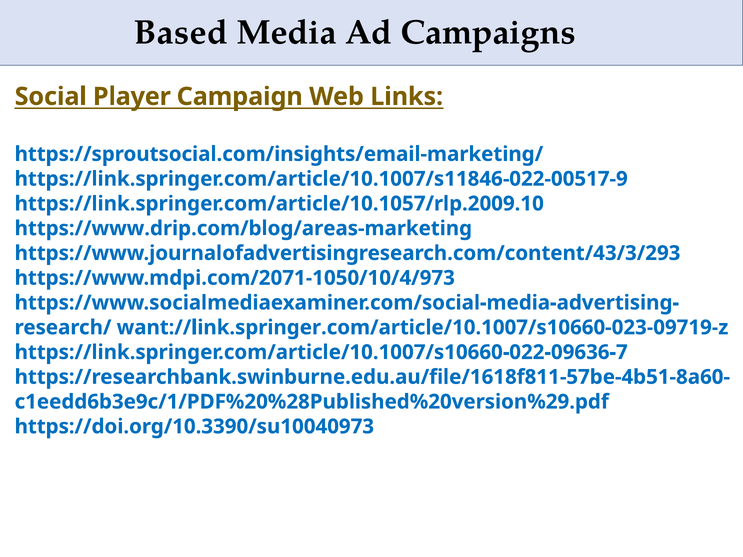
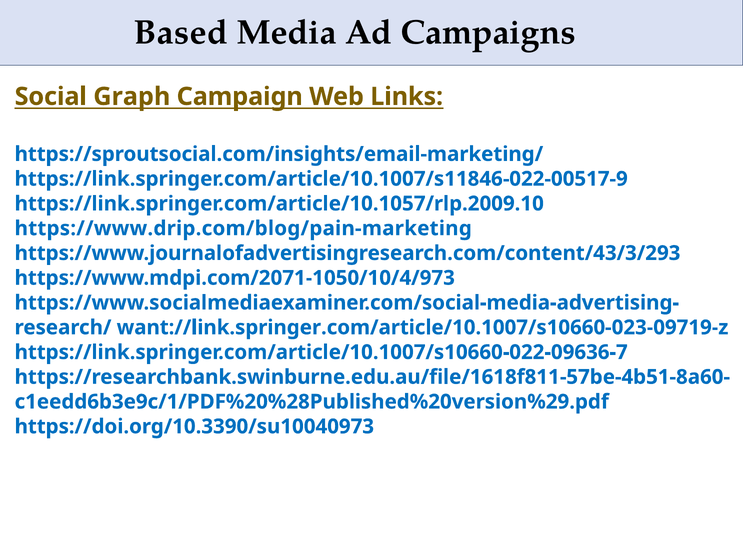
Player: Player -> Graph (132, 97)
https://www.drip.com/blog/areas-marketing: https://www.drip.com/blog/areas-marketing -> https://www.drip.com/blog/pain-marketing (243, 229)
